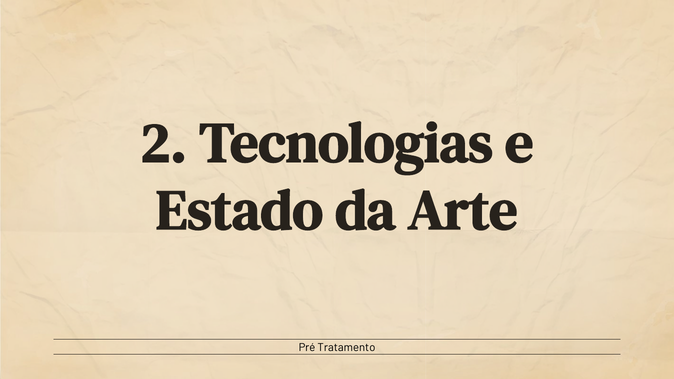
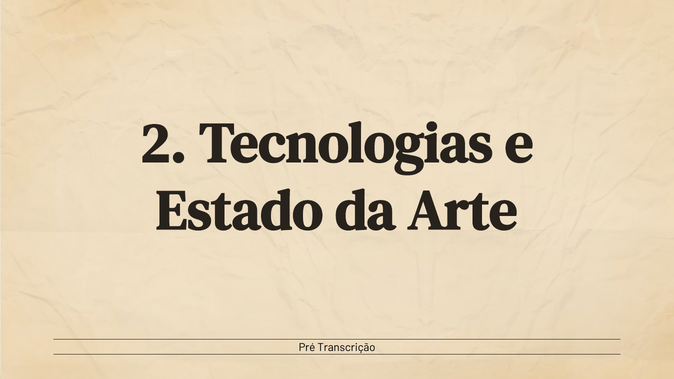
Tratamento: Tratamento -> Transcrição (346, 348)
